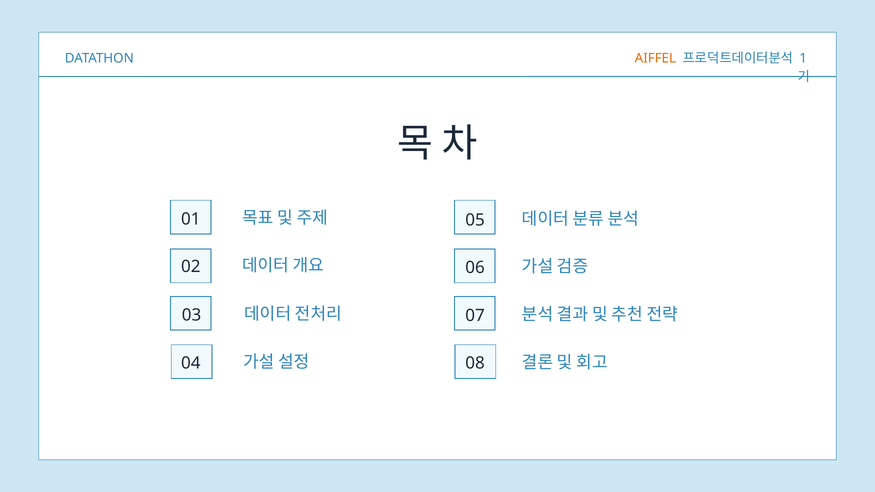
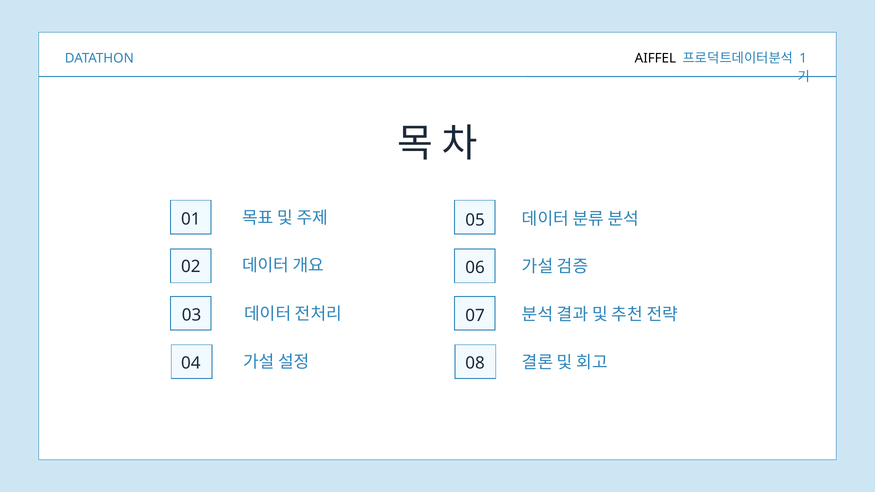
AIFFEL colour: orange -> black (655, 58)
